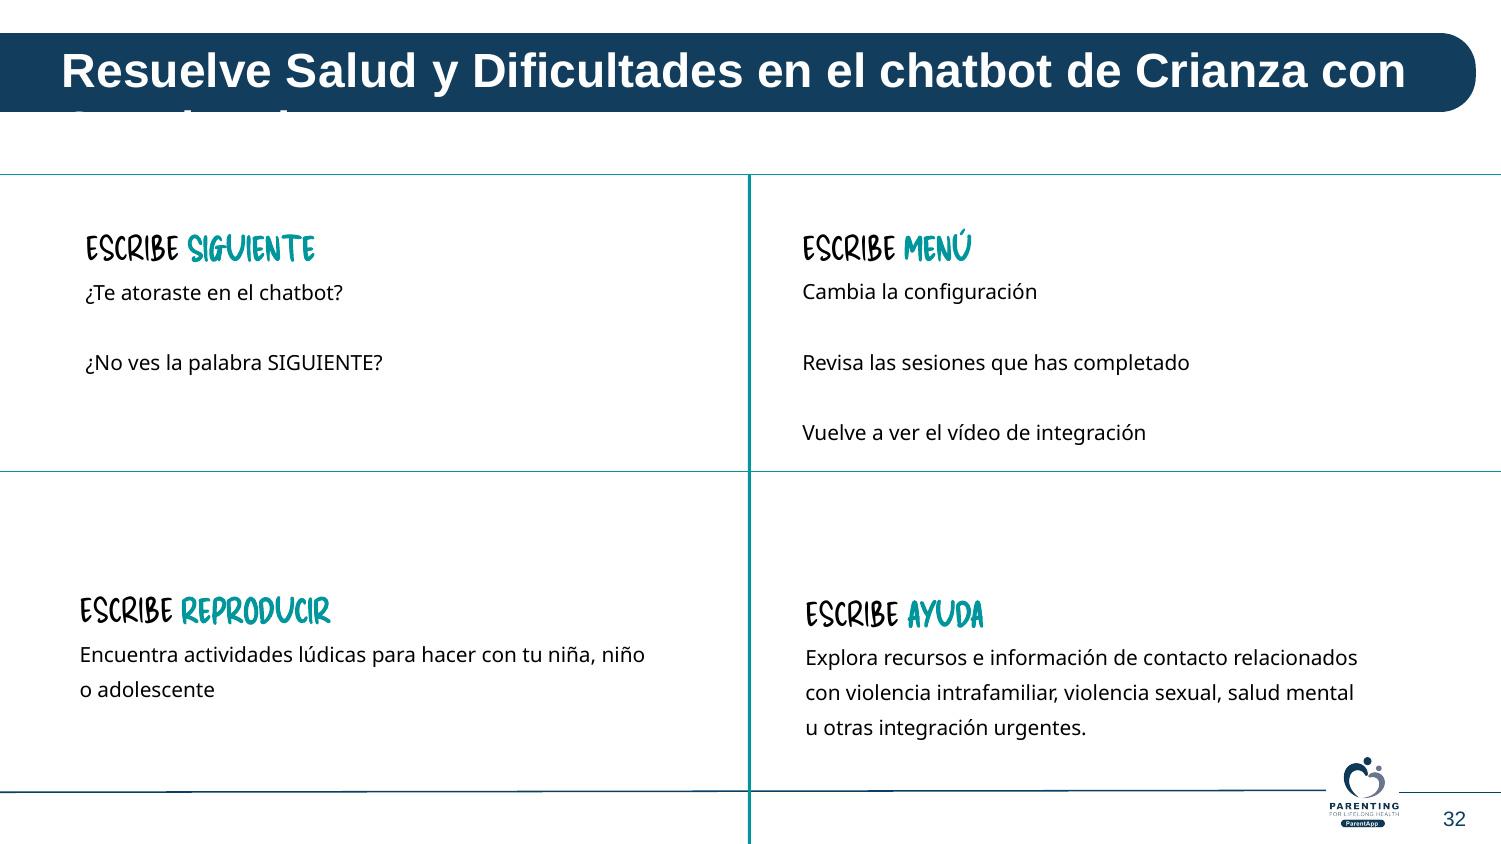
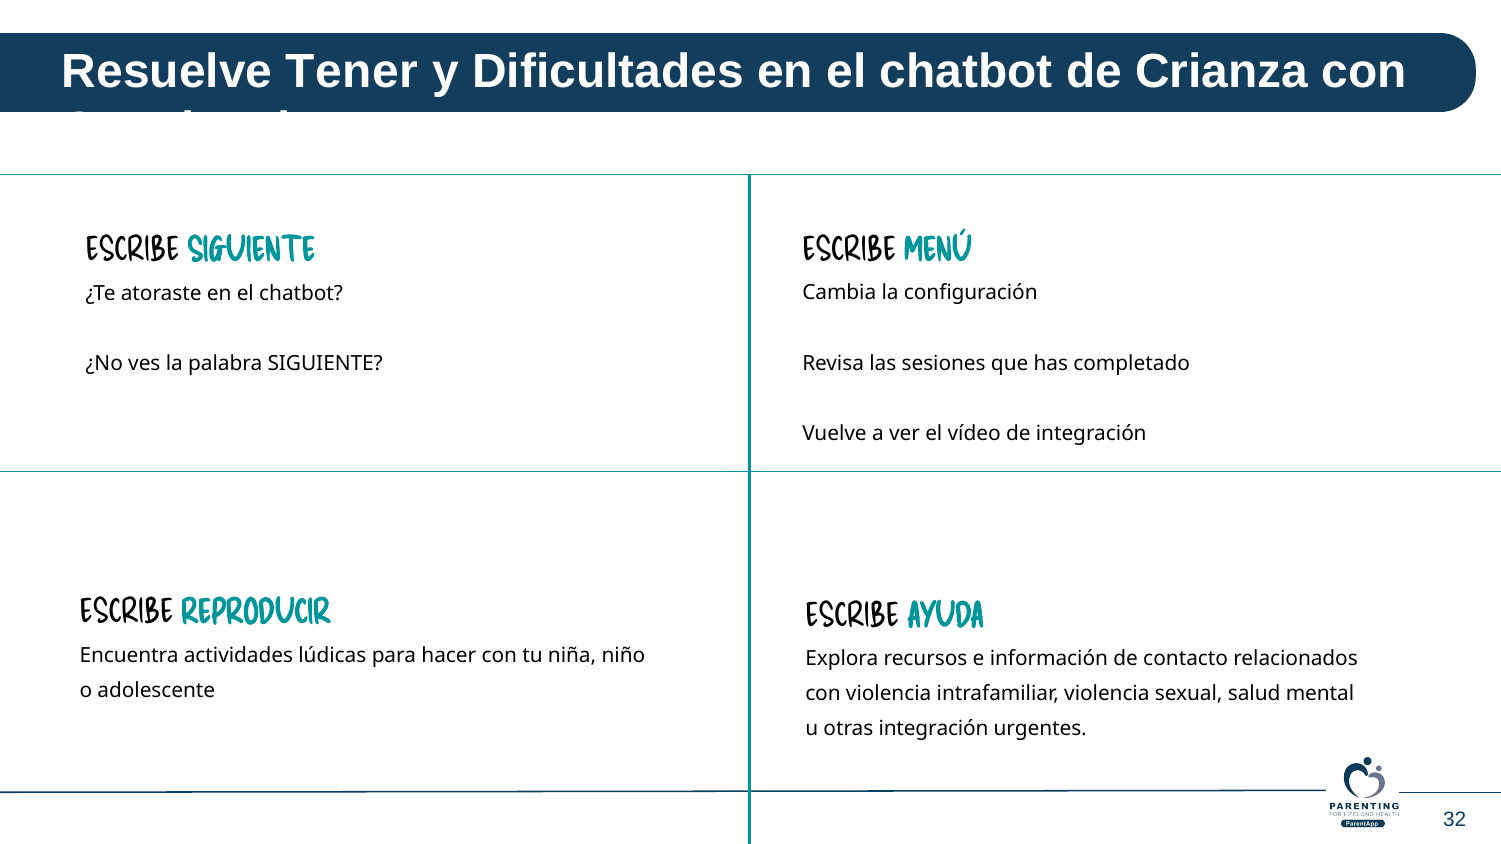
Resuelve Salud: Salud -> Tener (352, 72)
